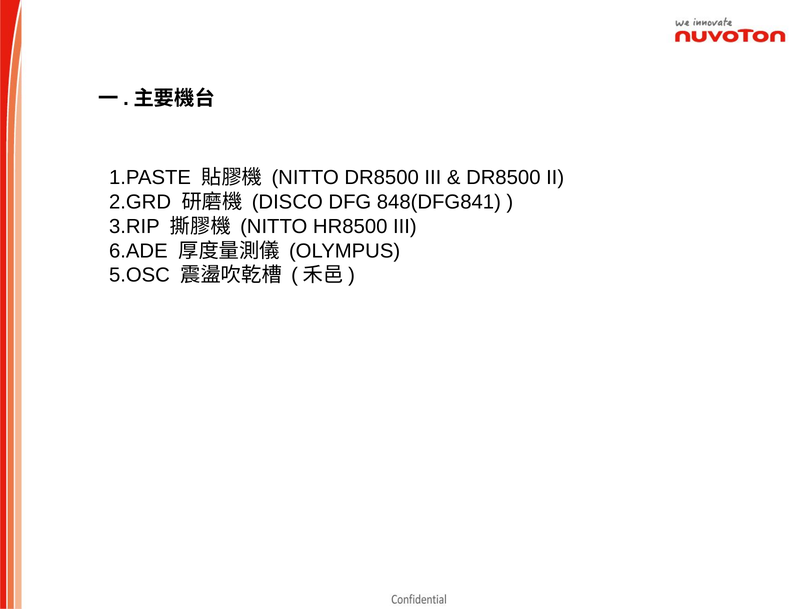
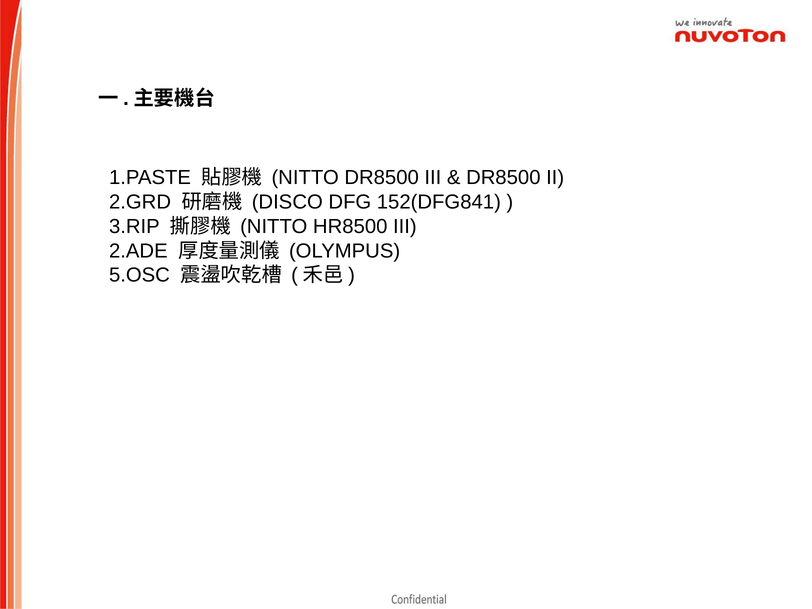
848(DFG841: 848(DFG841 -> 152(DFG841 (439, 202)
6.ADE: 6.ADE -> 2.ADE (138, 251)
